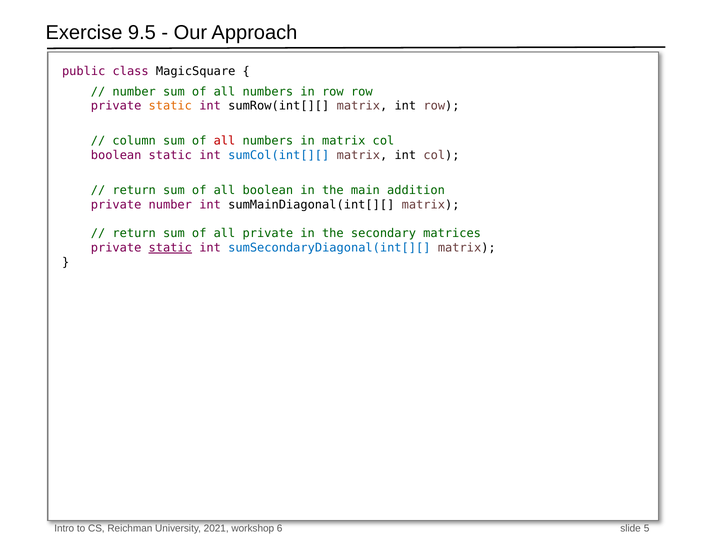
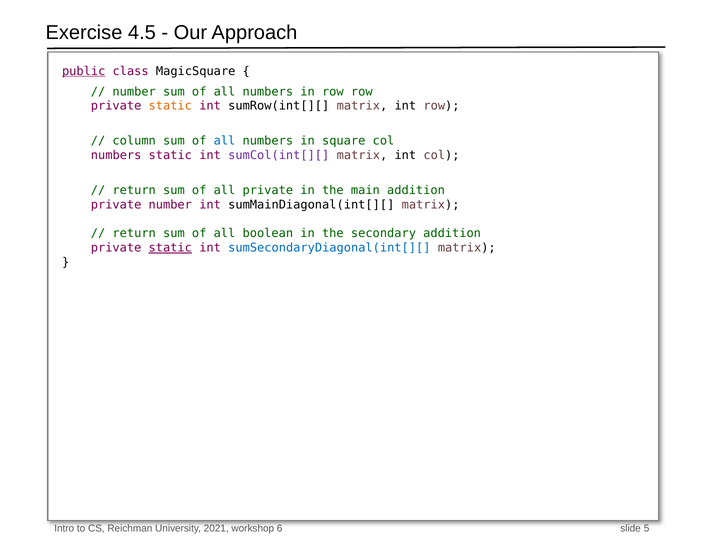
9.5: 9.5 -> 4.5 (142, 32)
public underline: none -> present (84, 71)
all colour: red -> blue (224, 141)
in matrix: matrix -> square (344, 141)
boolean: boolean -> numbers (116, 155)
sumCol(int[][ colour: blue -> purple (279, 155)
all boolean: boolean -> private (268, 190)
all private: private -> boolean (268, 233)
secondary matrices: matrices -> addition (452, 233)
